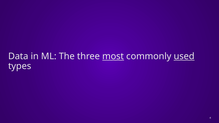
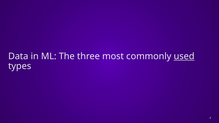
most underline: present -> none (113, 56)
